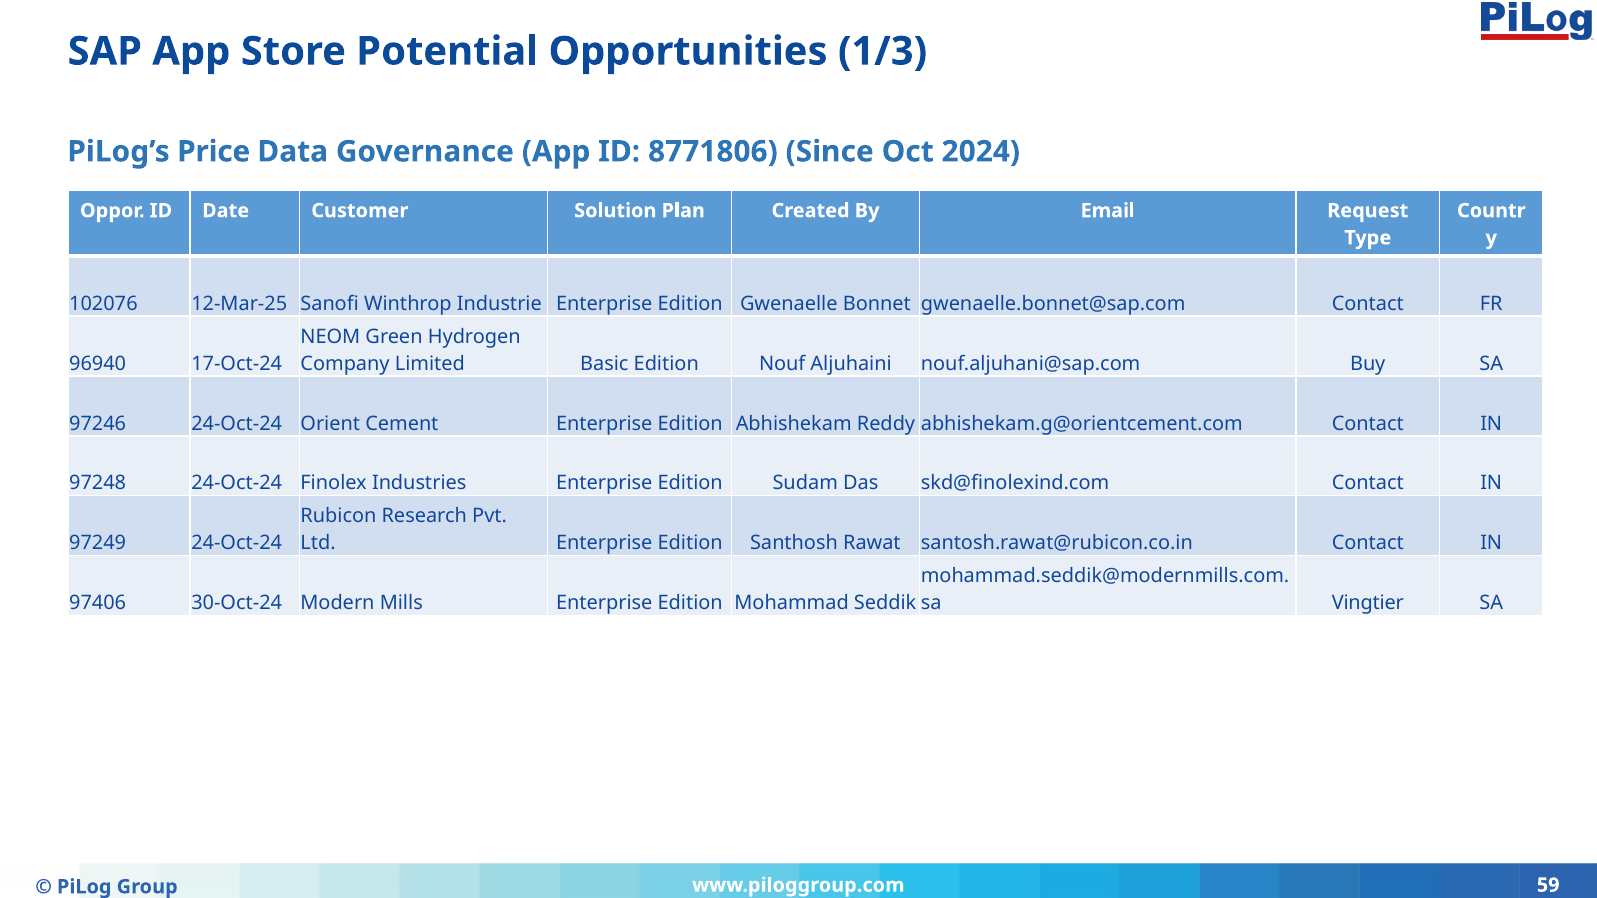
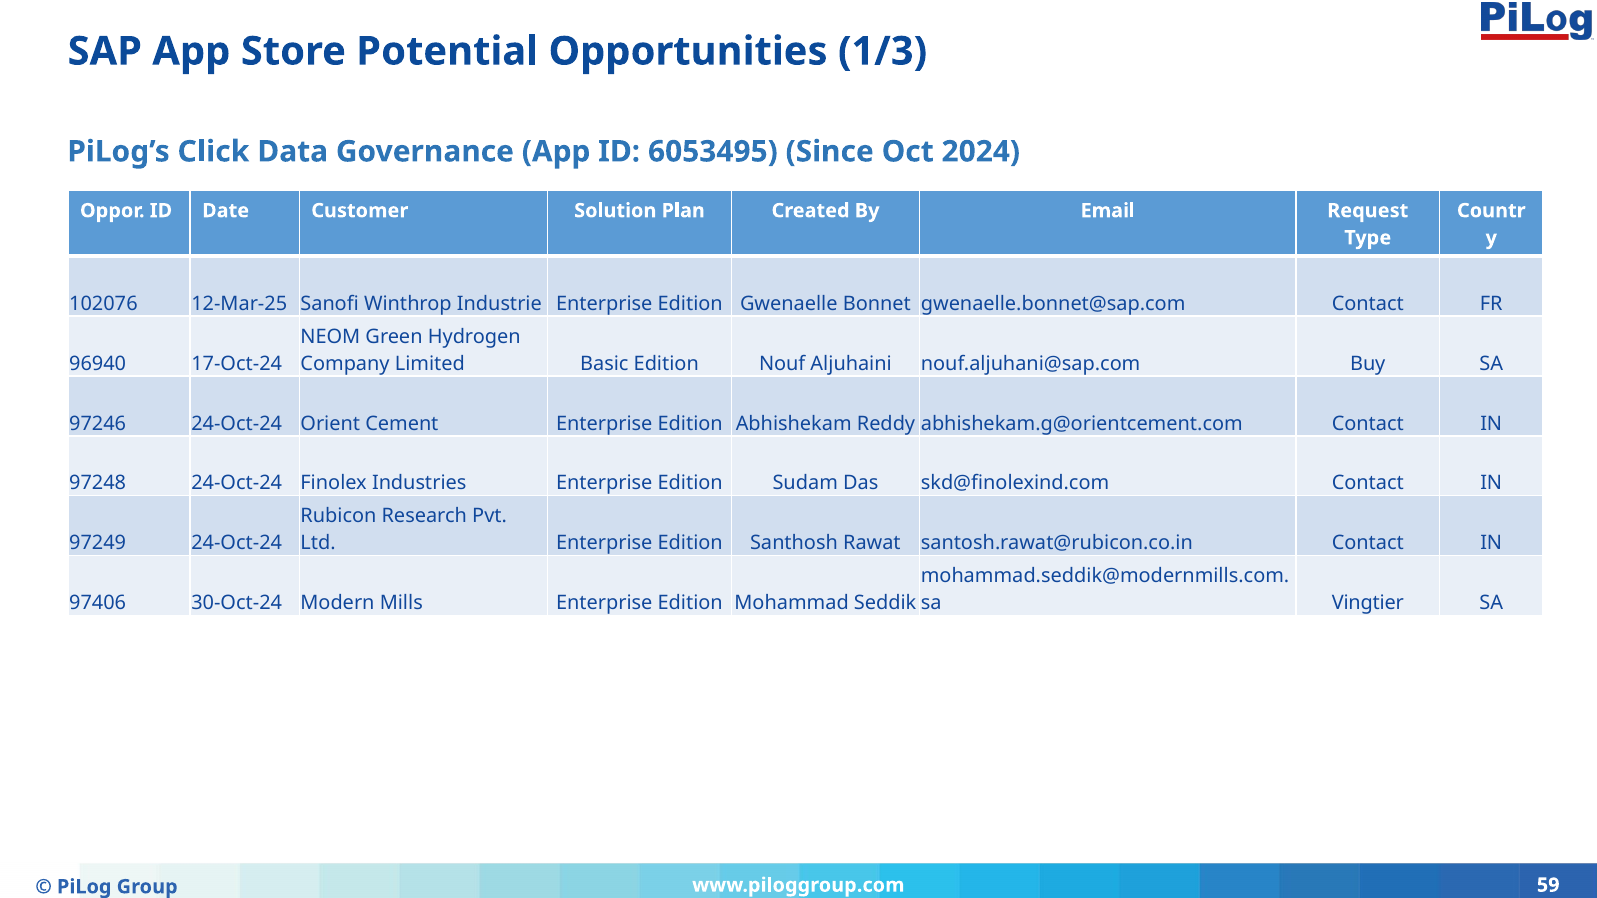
Price: Price -> Click (213, 152)
8771806: 8771806 -> 6053495 (713, 152)
